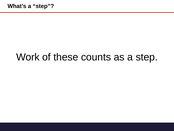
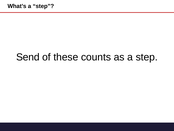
Work: Work -> Send (28, 57)
